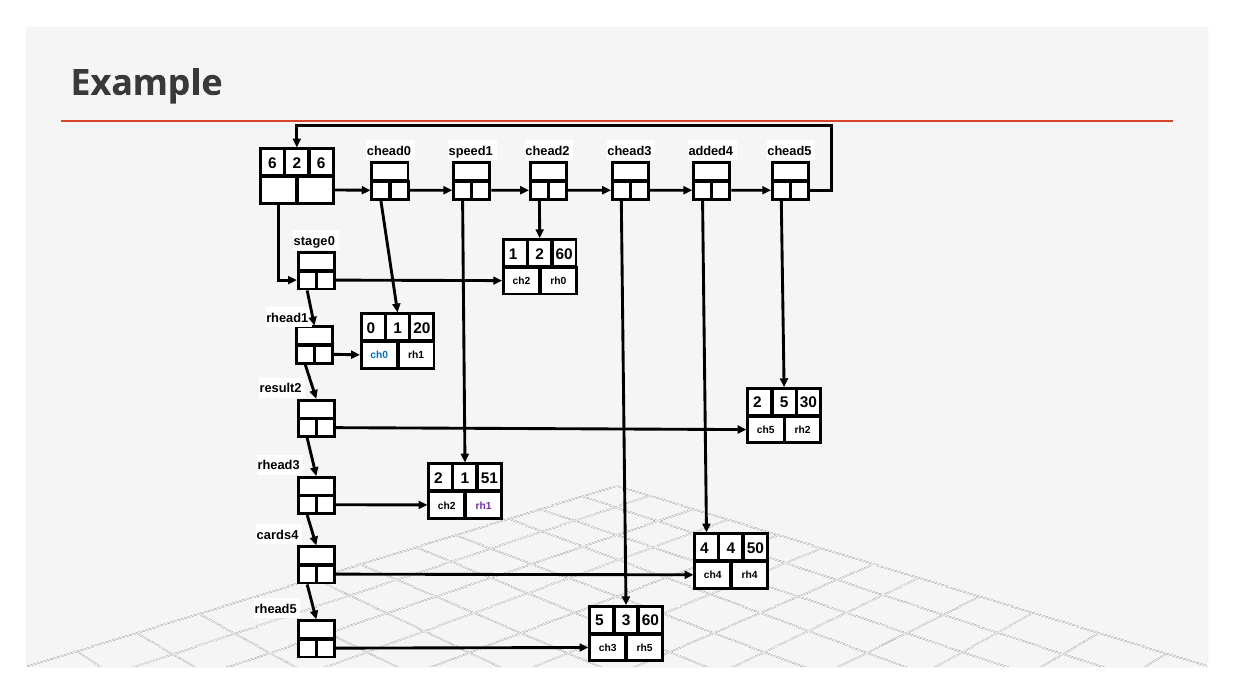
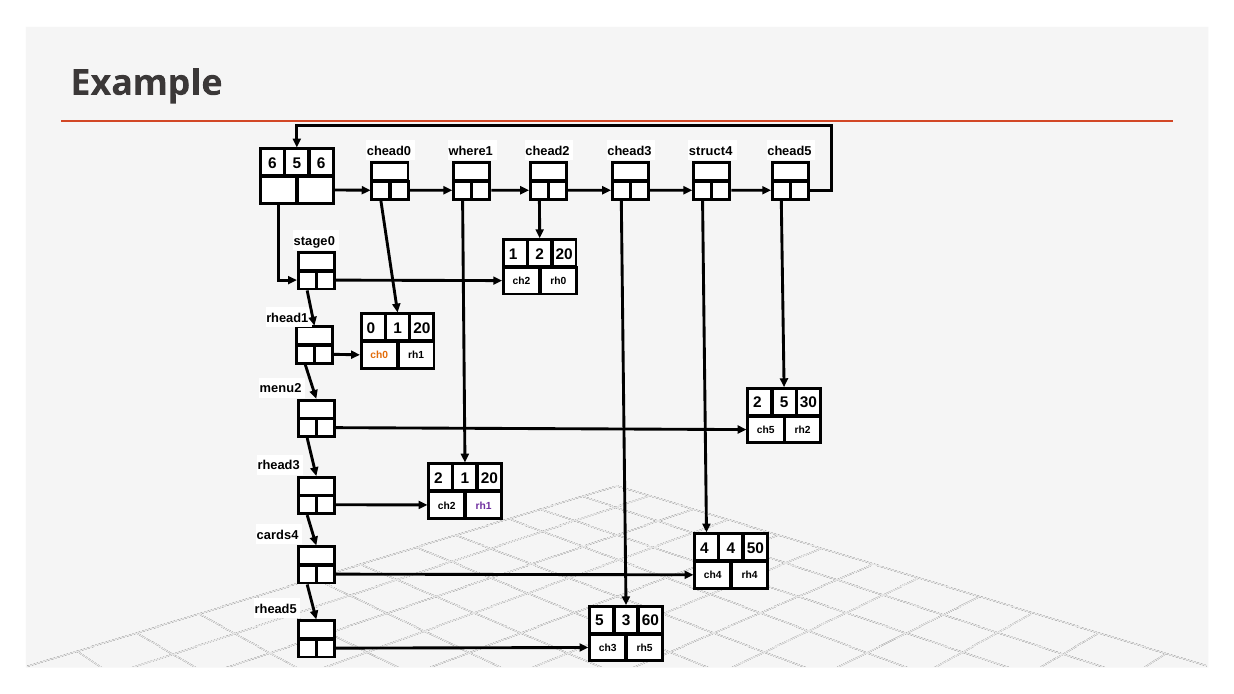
speed1: speed1 -> where1 (471, 151)
added4: added4 -> struct4 (711, 151)
6 2: 2 -> 5 (297, 163)
2 60: 60 -> 20 (564, 254)
ch0 colour: blue -> orange (379, 356)
result2: result2 -> menu2 (280, 389)
51: 51 -> 20 (489, 478)
